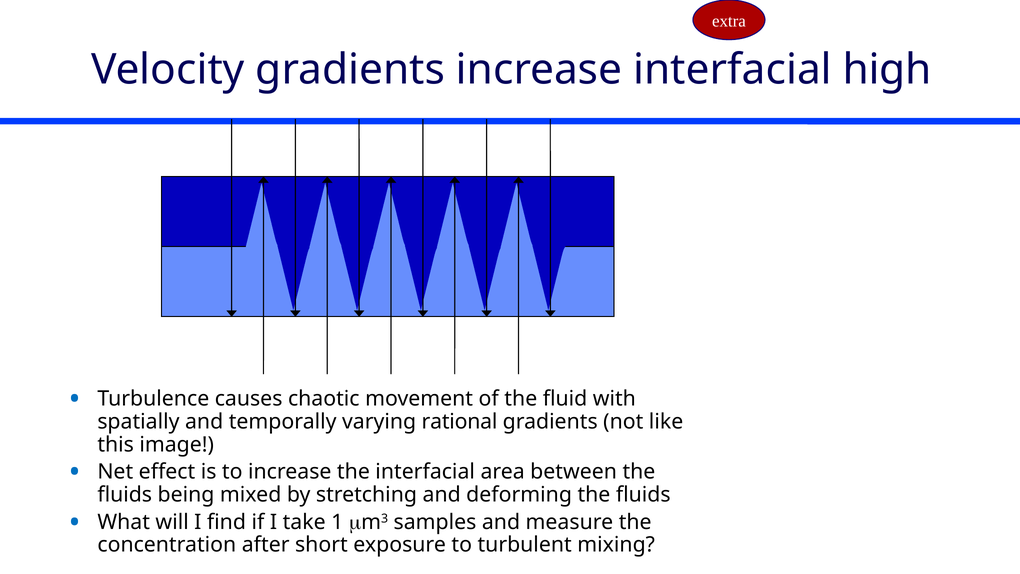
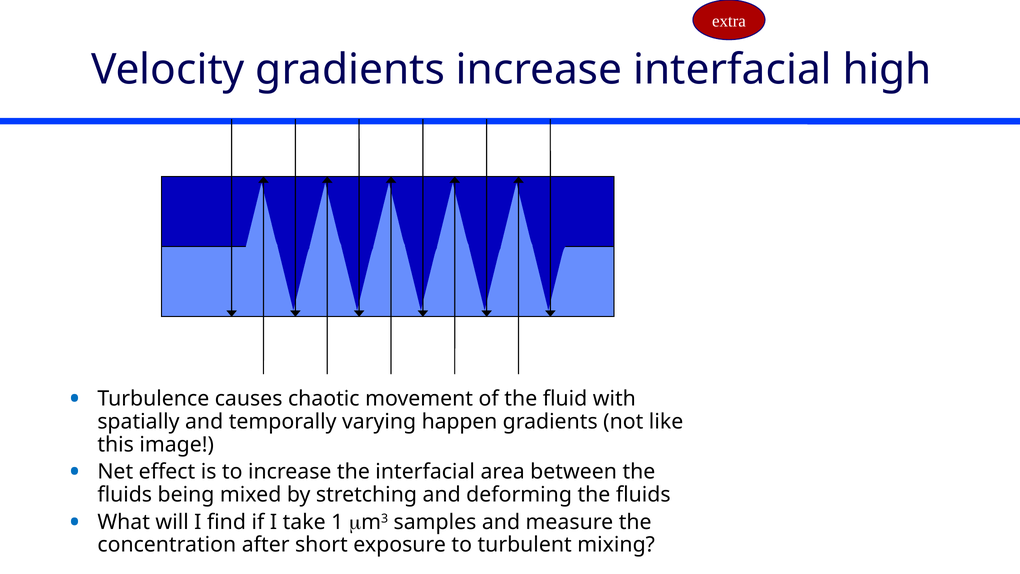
rational: rational -> happen (459, 421)
